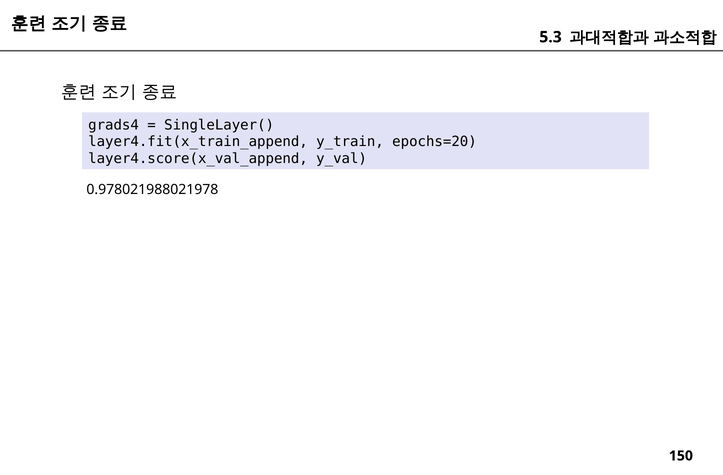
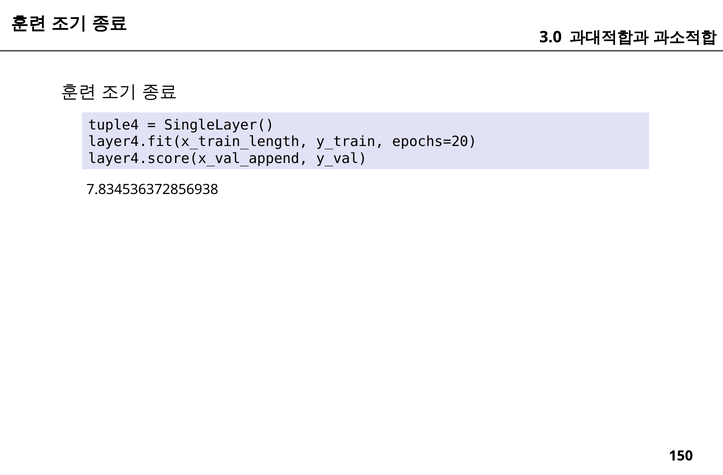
5.3: 5.3 -> 3.0 (551, 37)
grads4: grads4 -> tuple4 (114, 125)
layer4.fit(x_train_append: layer4.fit(x_train_append -> layer4.fit(x_train_length (198, 142)
0.978021988021978: 0.978021988021978 -> 7.834536372856938 (152, 190)
